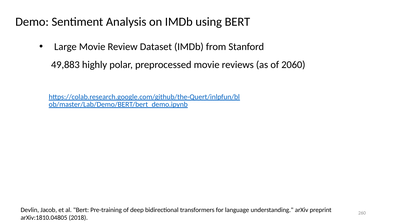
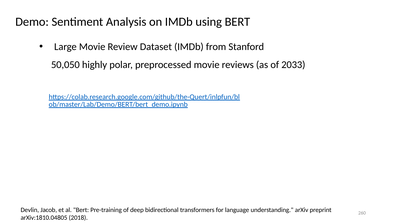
49,883: 49,883 -> 50,050 (65, 65)
2060: 2060 -> 2033 (293, 65)
